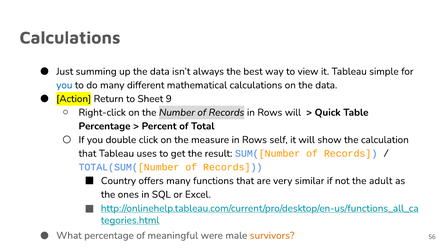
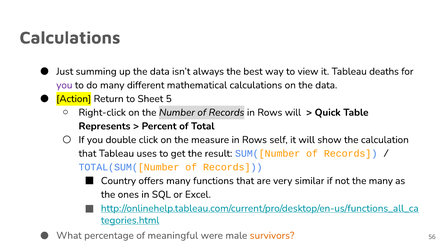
simple: simple -> deaths (384, 71)
you colour: blue -> purple (64, 85)
9: 9 -> 5 (169, 99)
Percentage: Percentage -> Represents (105, 126)
the adult: adult -> many (381, 181)
